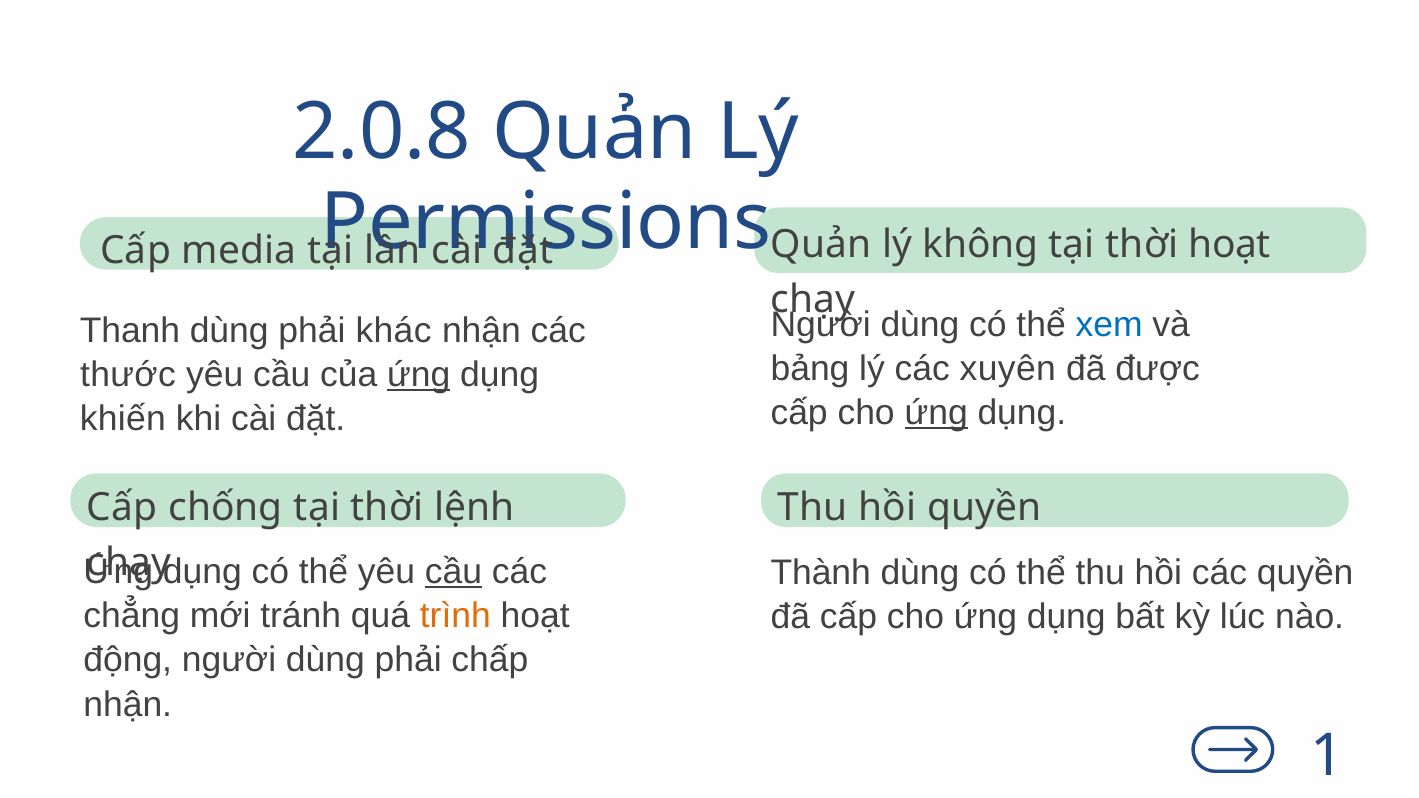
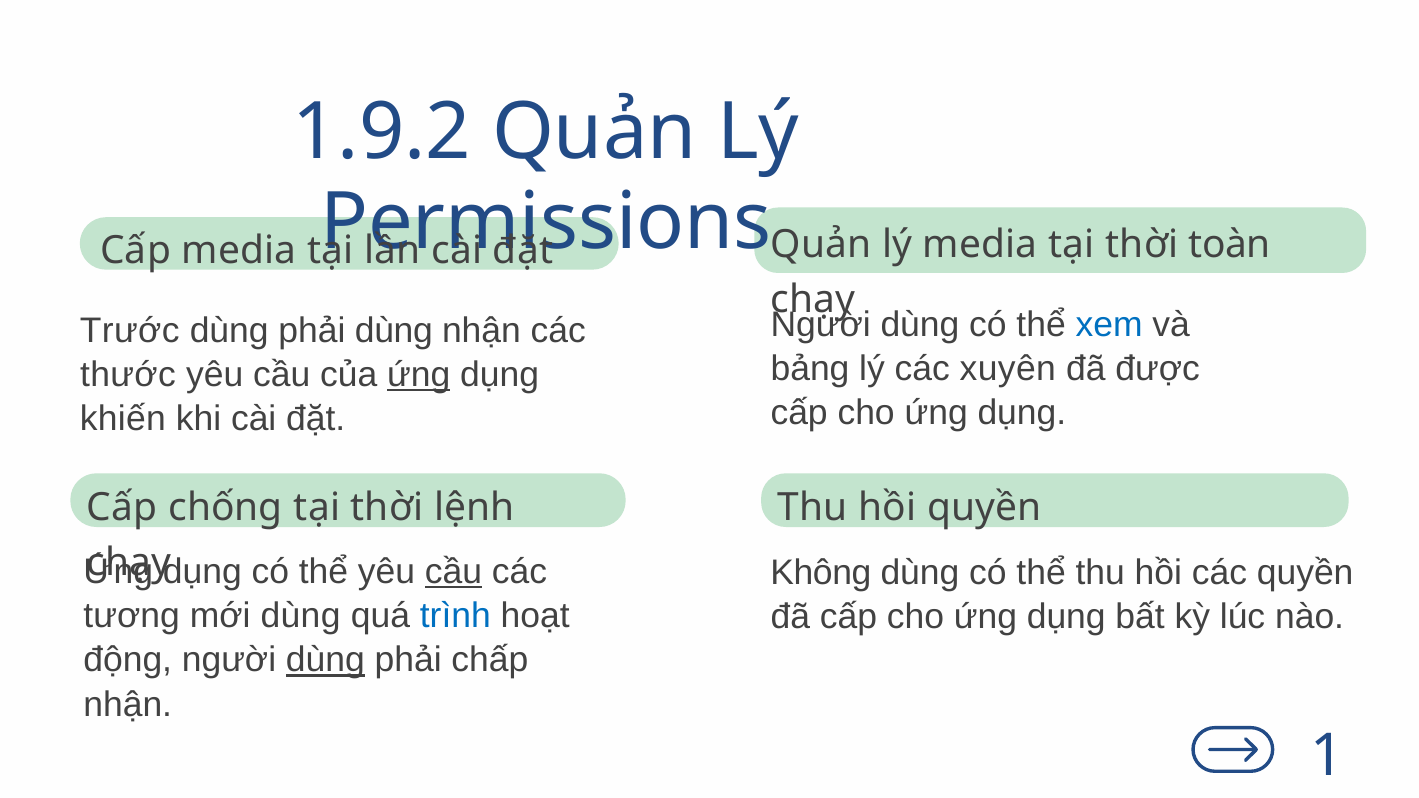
2.0.8: 2.0.8 -> 1.9.2 (382, 132)
lý không: không -> media (980, 245)
thời hoạt: hoạt -> toàn (1230, 245)
Thanh: Thanh -> Trước (130, 331)
phải khác: khác -> dùng (394, 331)
ứng underline: present -> none (936, 413)
Thành: Thành -> Không (821, 573)
chẳng: chẳng -> tương (132, 616)
mới tránh: tránh -> dùng (301, 616)
trình colour: orange -> blue (455, 616)
dùng underline: none -> present (325, 660)
